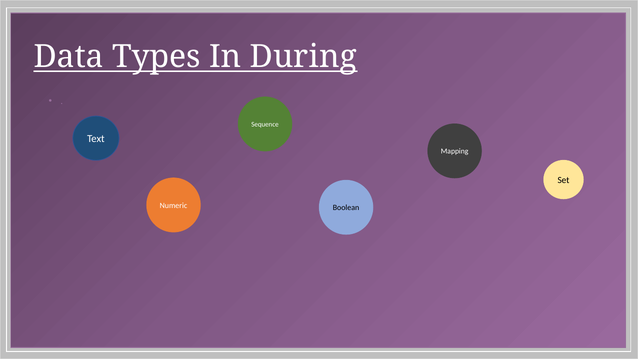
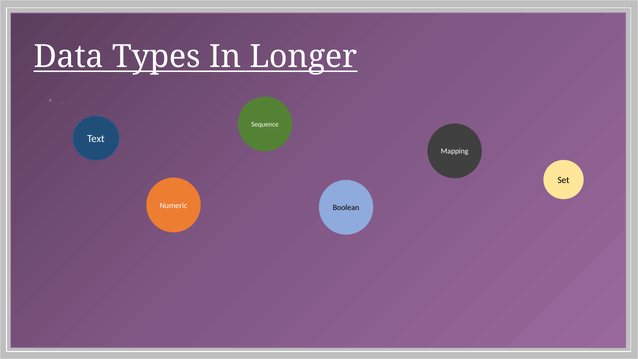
During: During -> Longer (304, 57)
